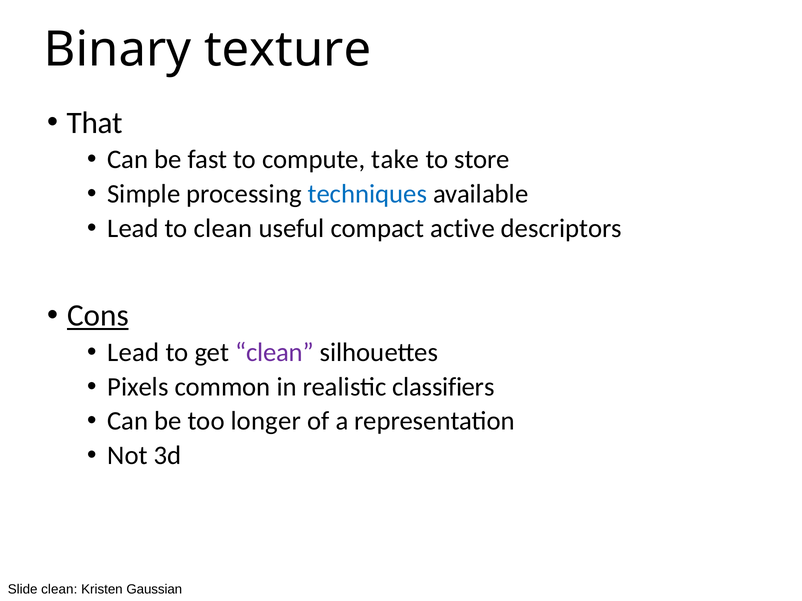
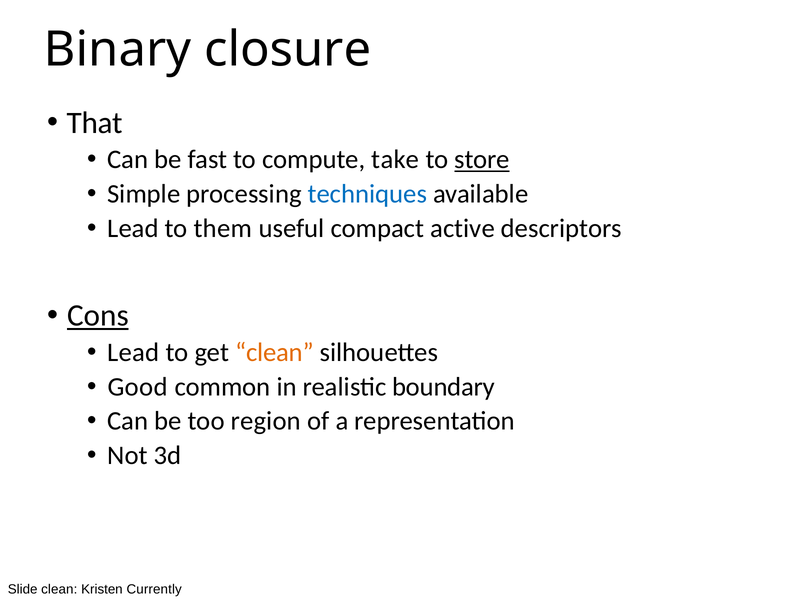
texture: texture -> closure (288, 50)
store underline: none -> present (482, 160)
to clean: clean -> them (223, 229)
clean colour: purple -> orange (274, 353)
Pixels: Pixels -> Good (138, 387)
classifiers: classifiers -> boundary (443, 387)
longer: longer -> region (266, 422)
Gaussian: Gaussian -> Currently (154, 590)
